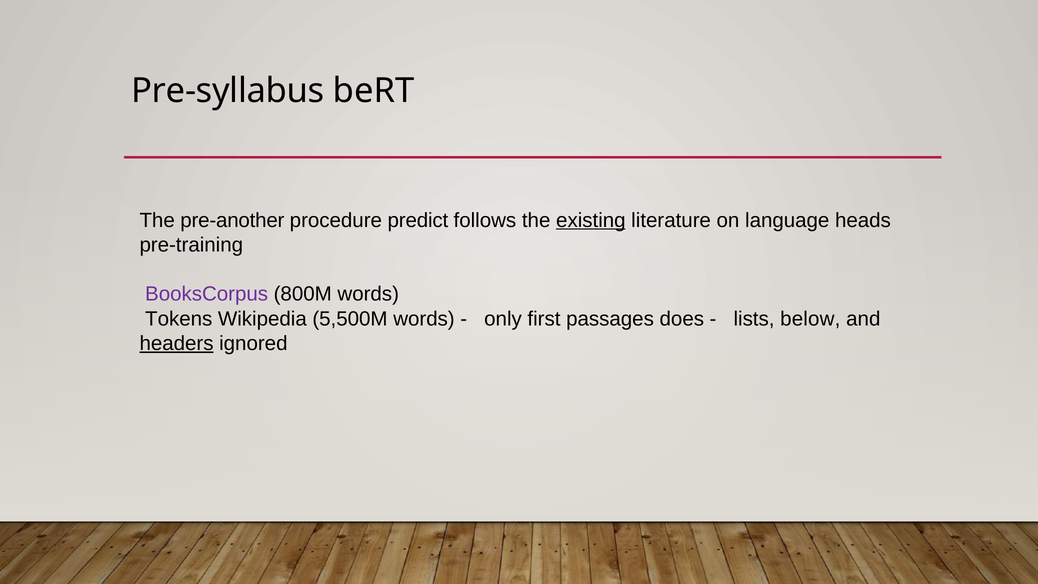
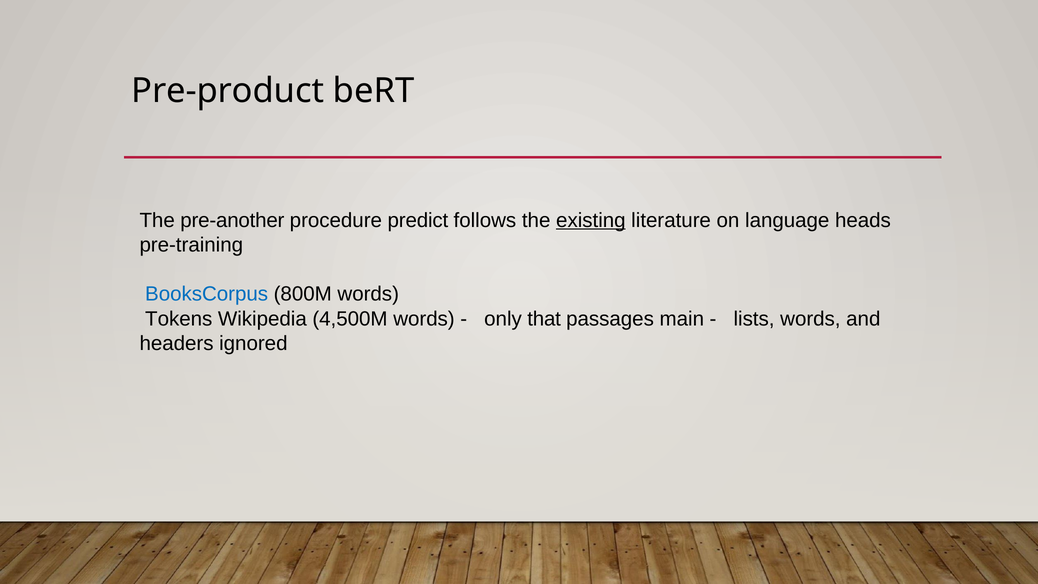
Pre-syllabus: Pre-syllabus -> Pre-product (228, 91)
BooksCorpus colour: purple -> blue (207, 294)
5,500M: 5,500M -> 4,500M (350, 319)
first: first -> that (544, 319)
does: does -> main (682, 319)
lists below: below -> words (810, 319)
headers underline: present -> none (177, 343)
